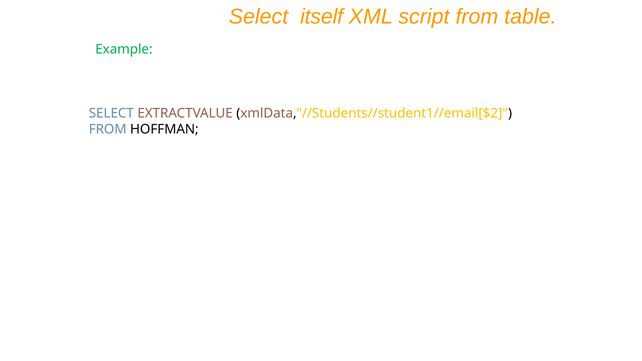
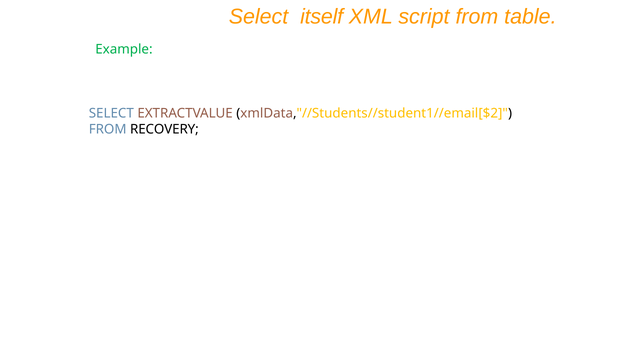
HOFFMAN: HOFFMAN -> RECOVERY (164, 129)
